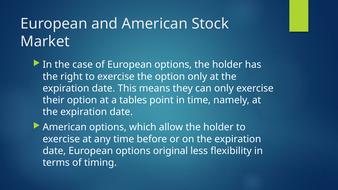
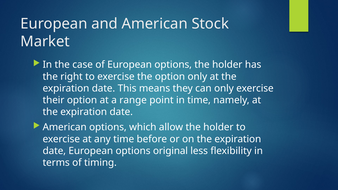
tables: tables -> range (133, 100)
